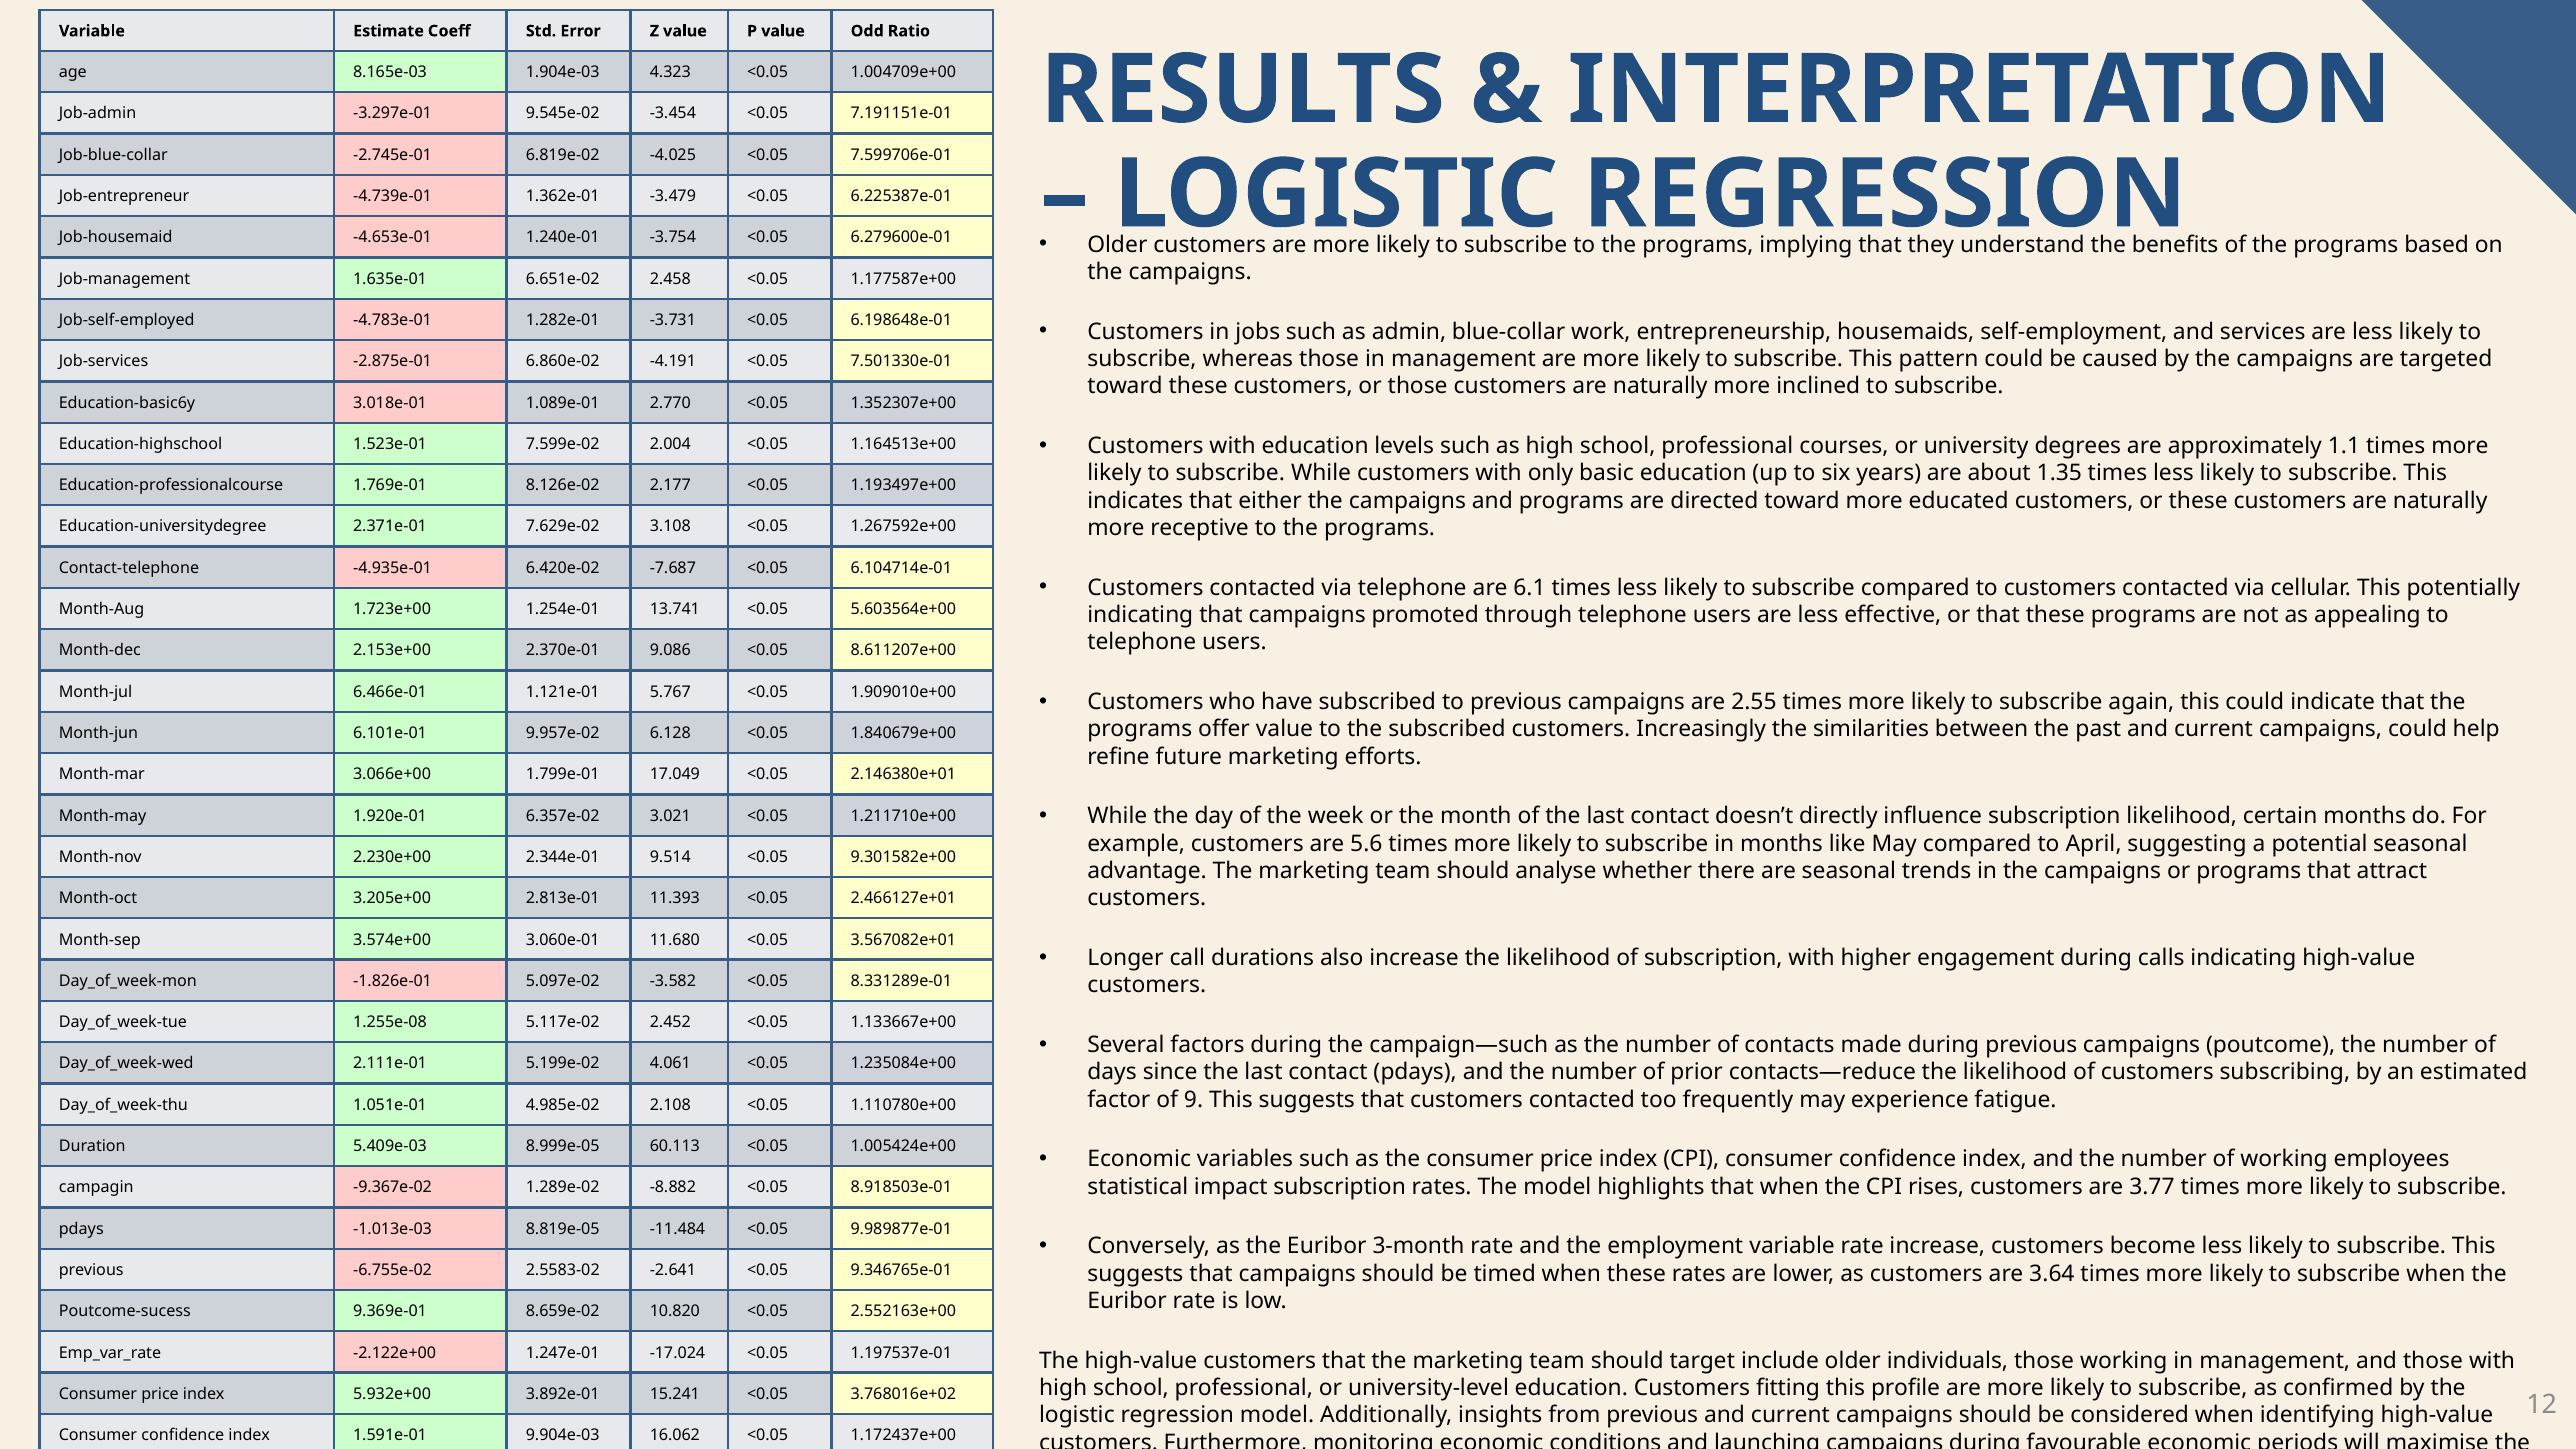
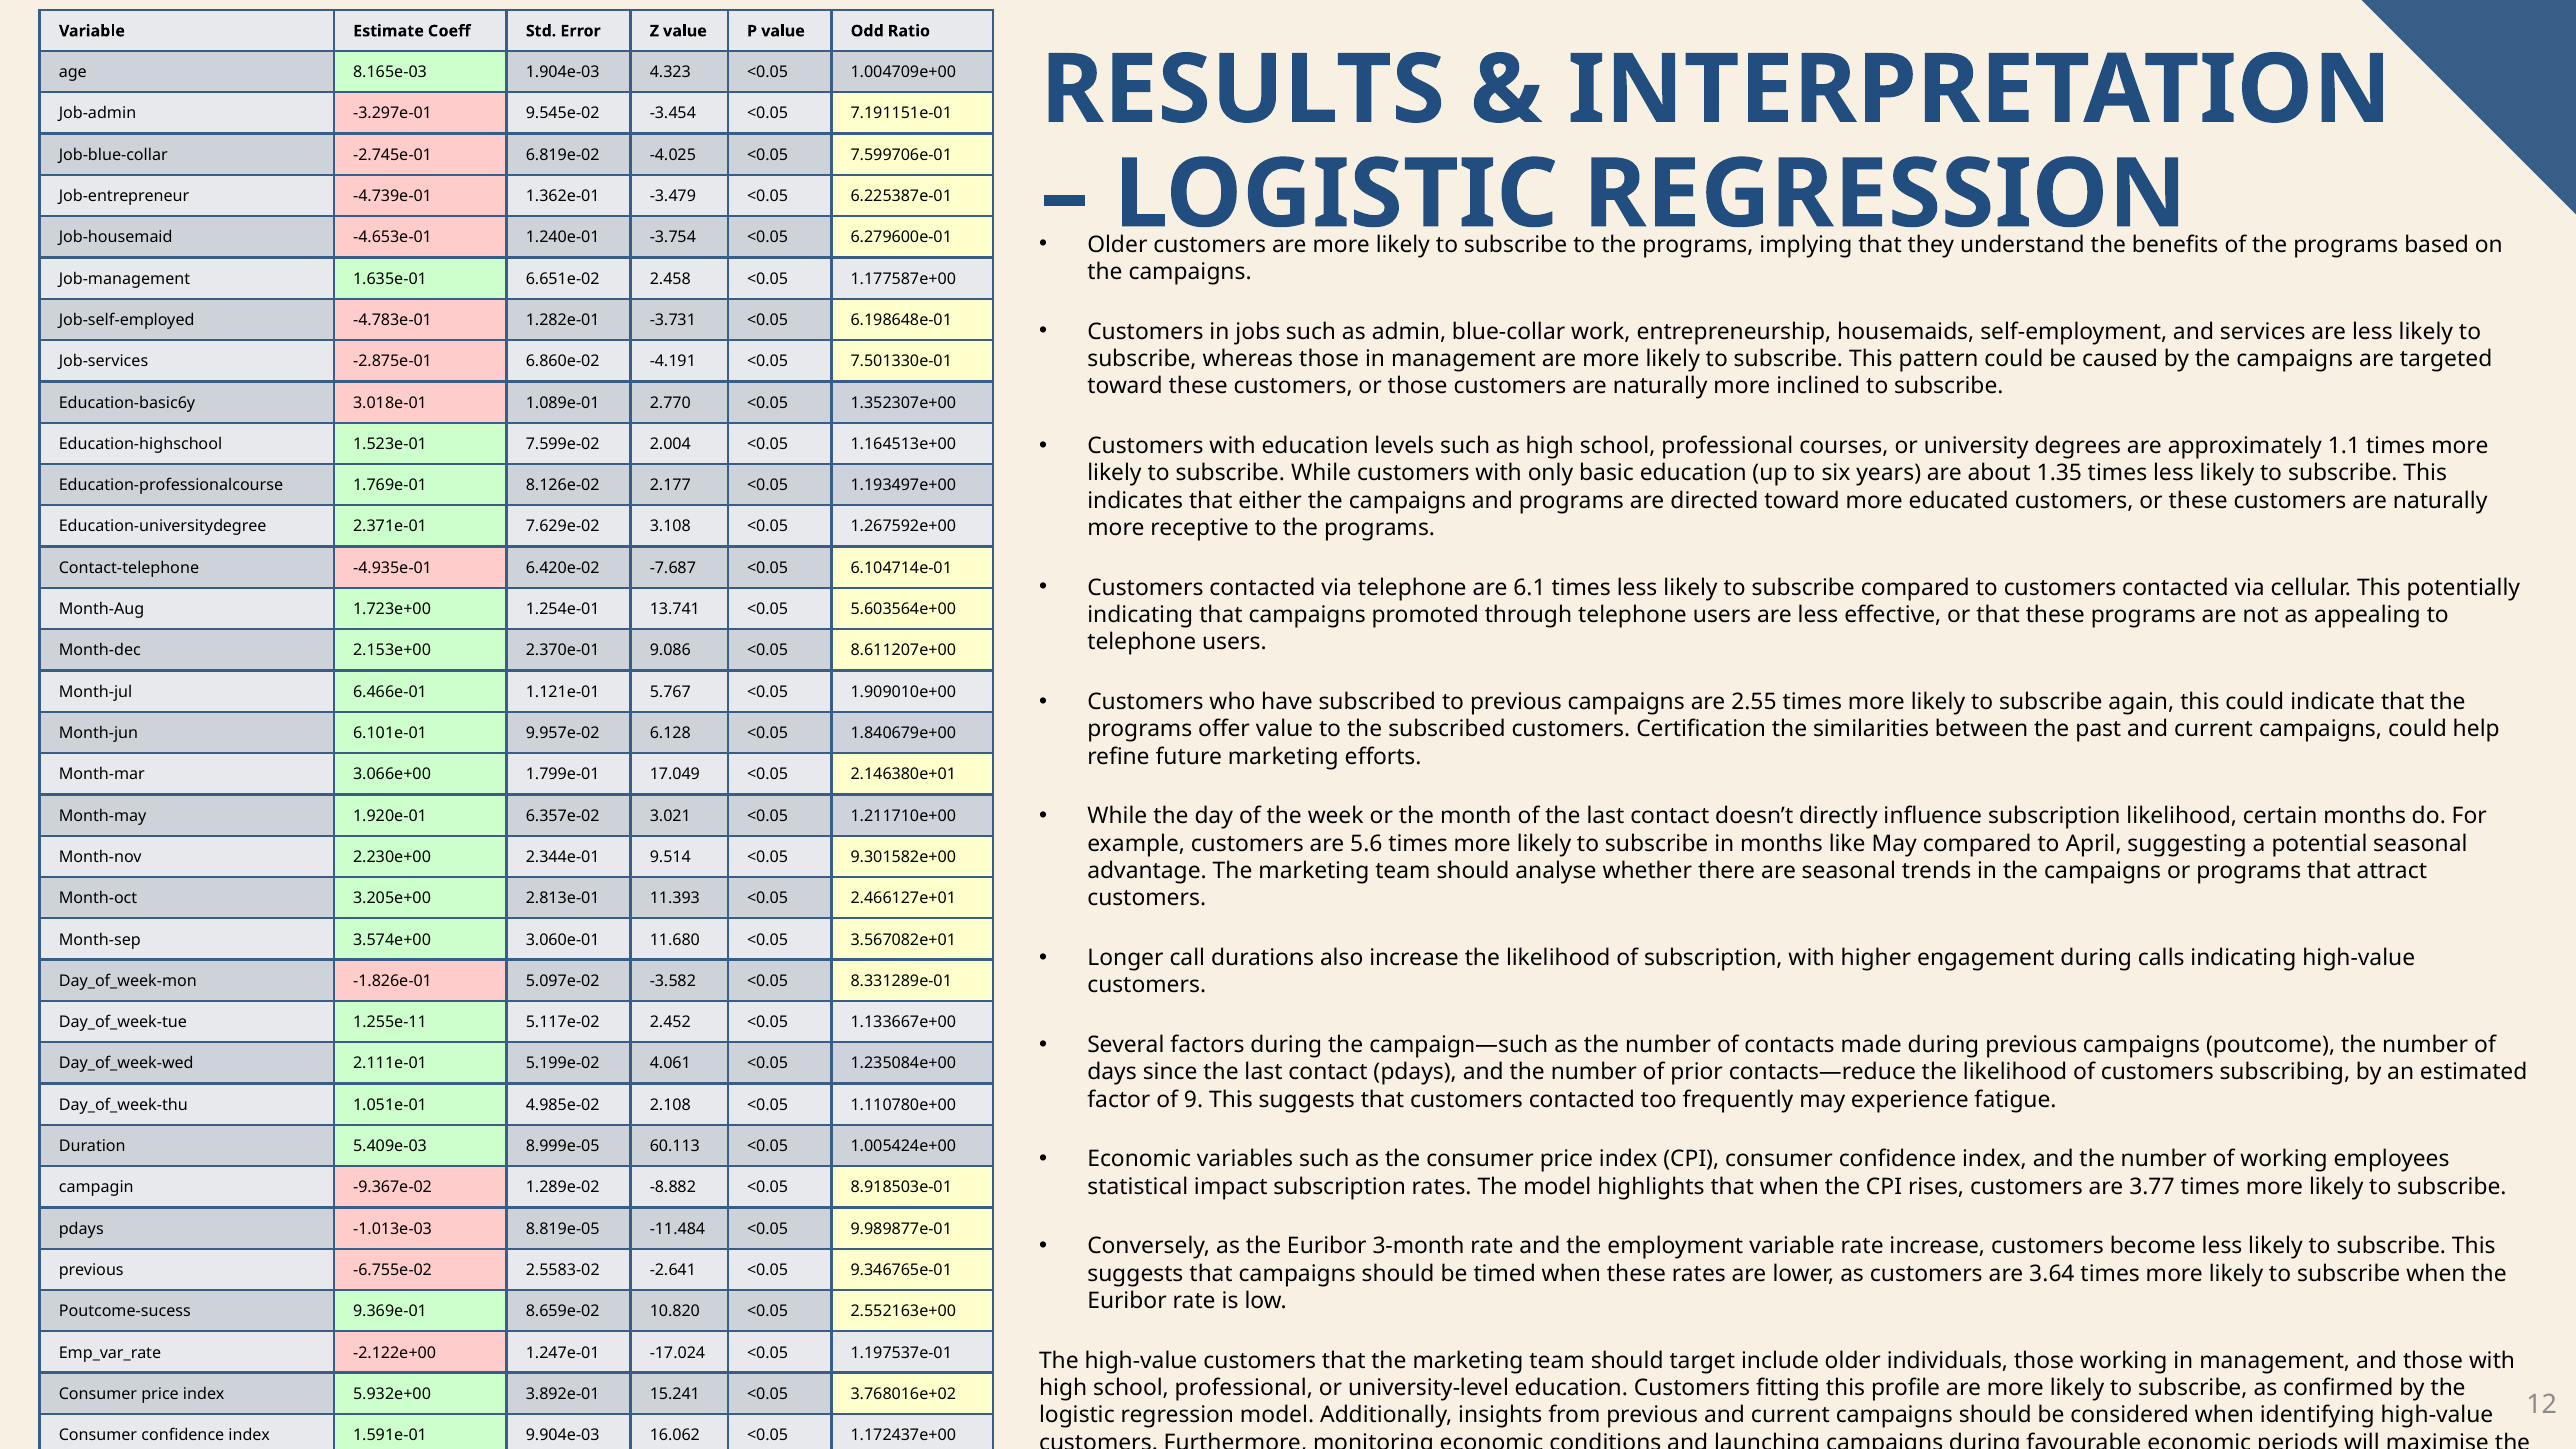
Increasingly: Increasingly -> Certification (1701, 729)
1.255e-08: 1.255e-08 -> 1.255e-11 (390, 1022)
